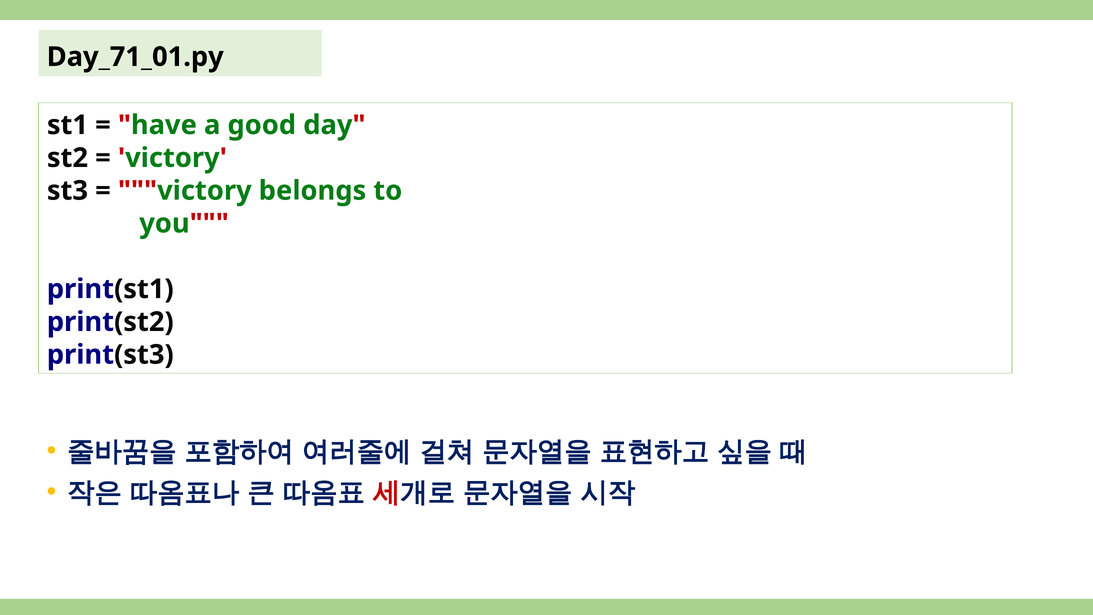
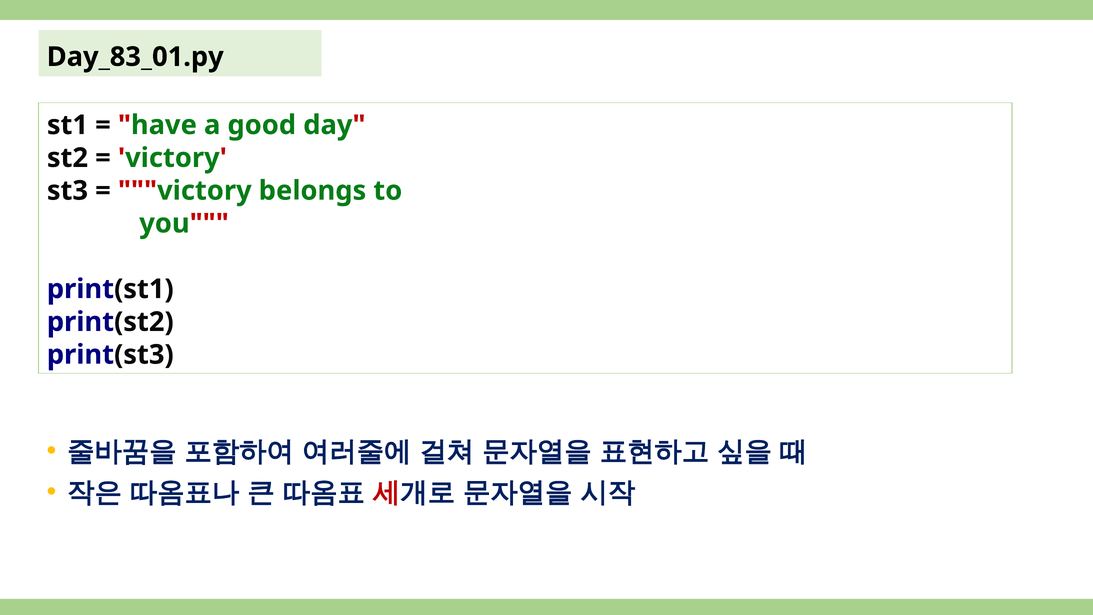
Day_71_01.py: Day_71_01.py -> Day_83_01.py (135, 57)
